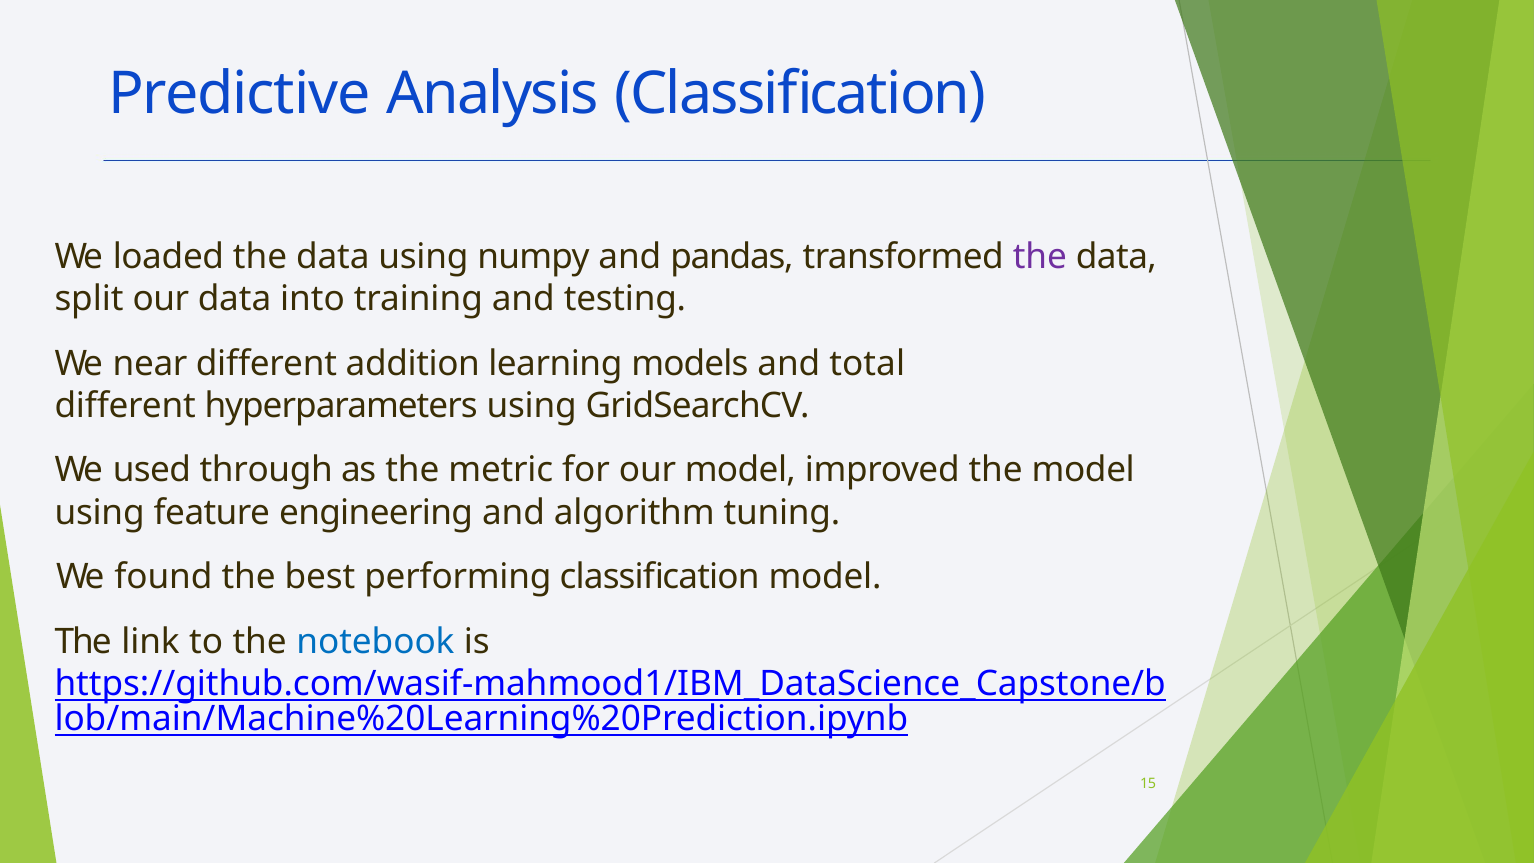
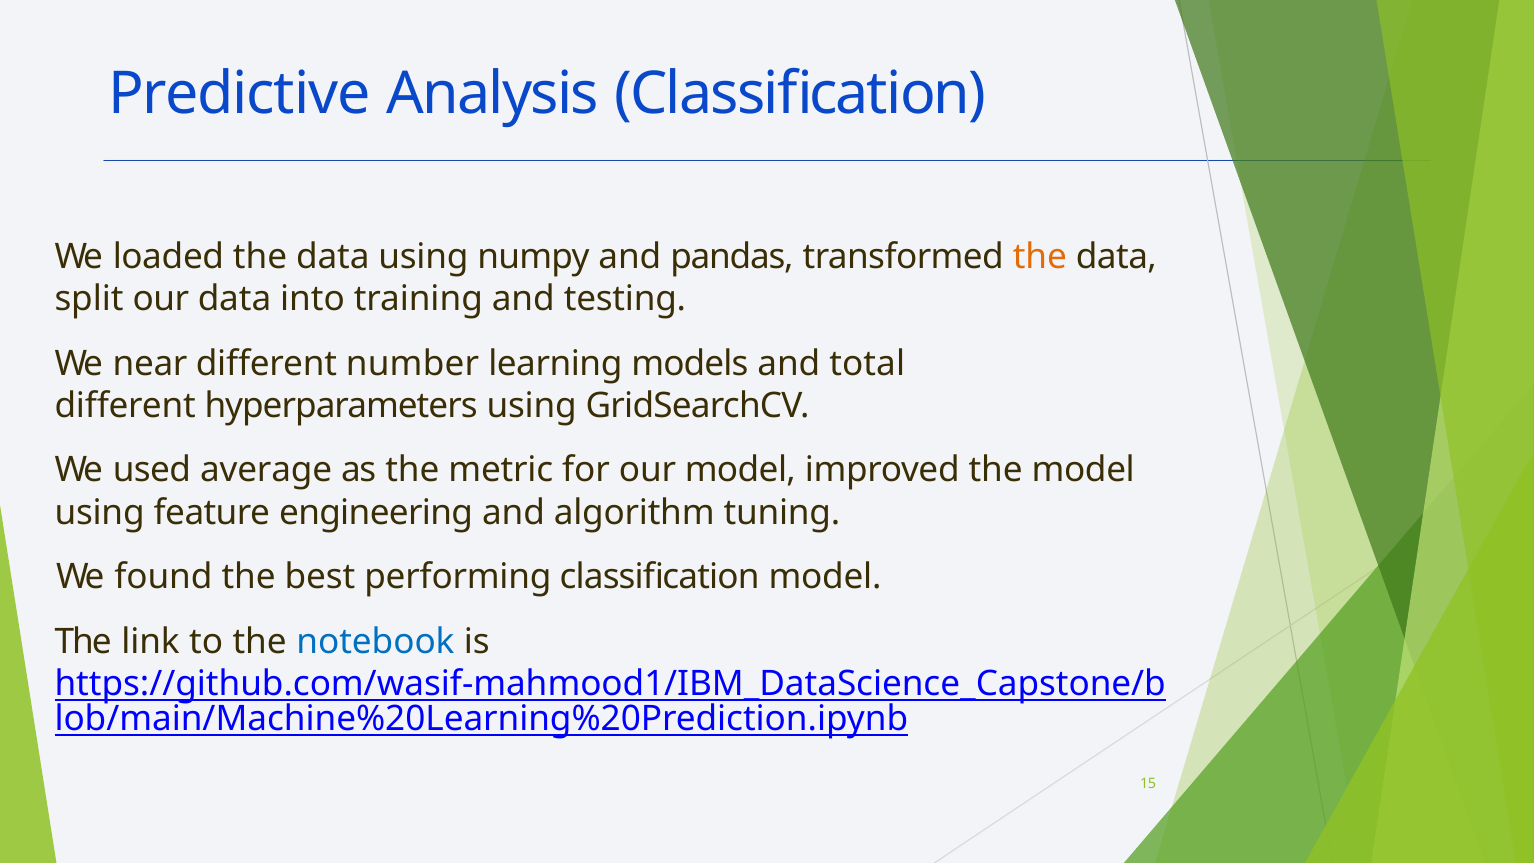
the colour: purple -> orange (1040, 257)
addition: addition -> number (413, 364)
through: through -> average (266, 470)
